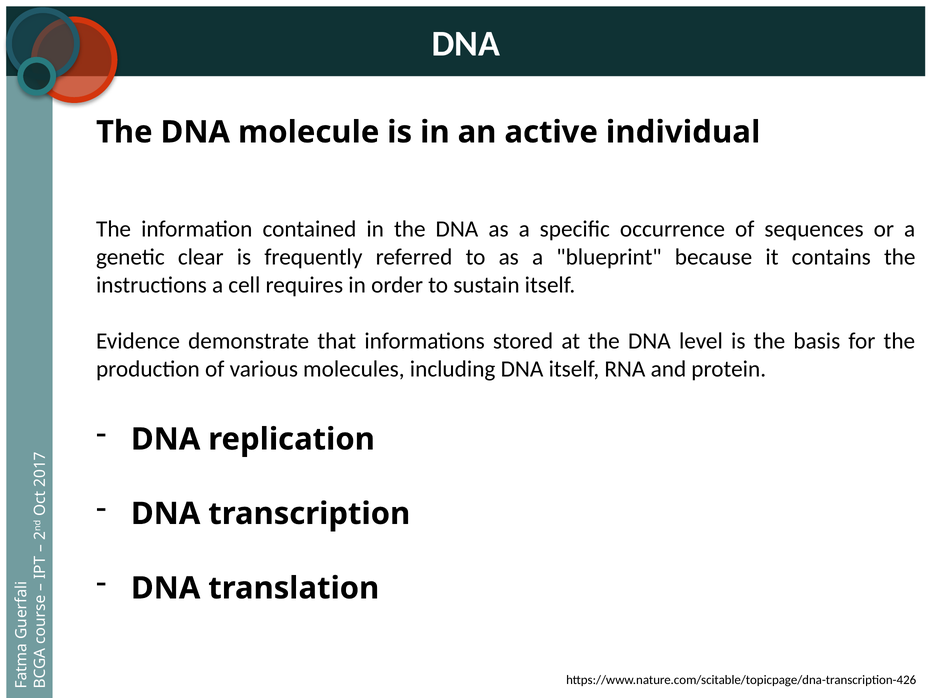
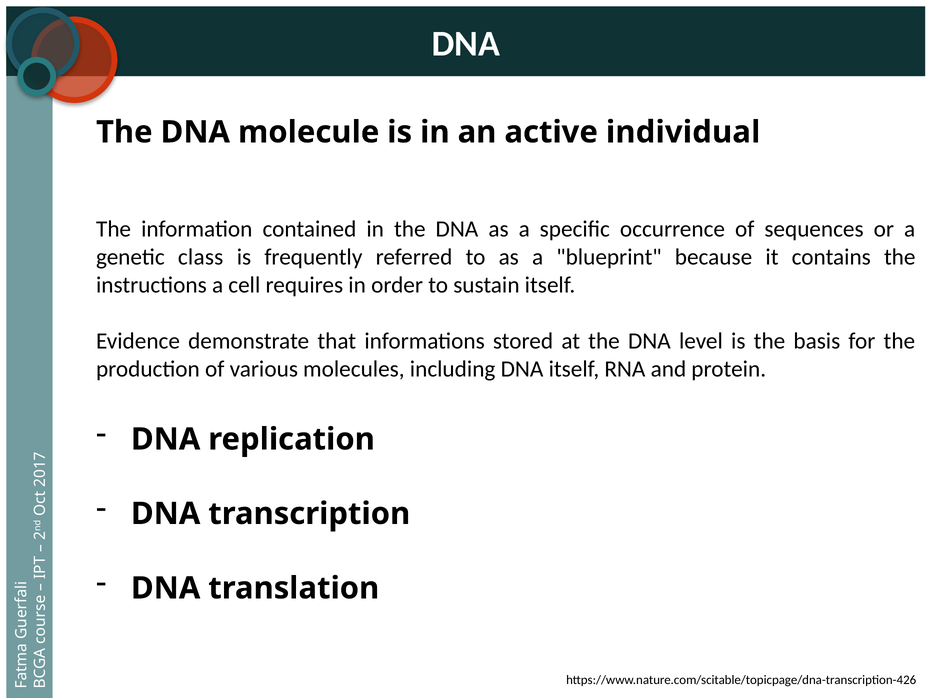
clear: clear -> class (201, 257)
